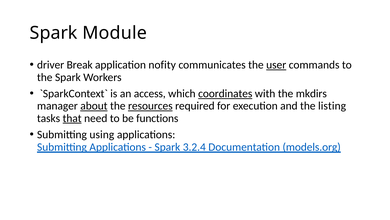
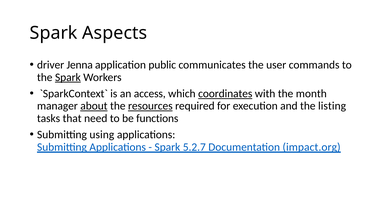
Module: Module -> Aspects (115, 33)
Break: Break -> Jenna (80, 65)
nofity: nofity -> public (162, 65)
user underline: present -> none (276, 65)
Spark underline: none -> present (68, 77)
mkdirs: mkdirs -> month (311, 93)
that underline: present -> none (72, 118)
3.2.4: 3.2.4 -> 5.2.7 (194, 147)
models.org: models.org -> impact.org (312, 147)
